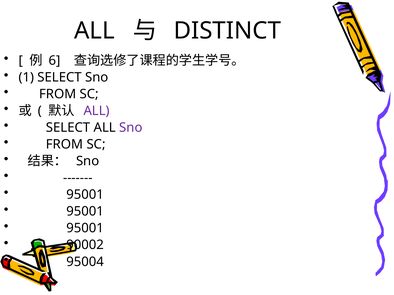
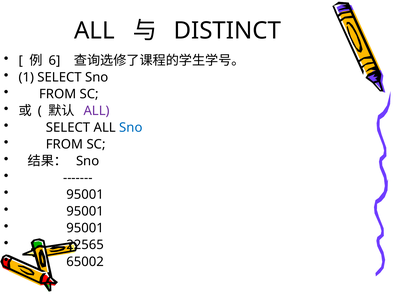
Sno colour: purple -> blue (131, 128)
90002: 90002 -> 22565 (85, 245)
95004: 95004 -> 65002 (85, 262)
